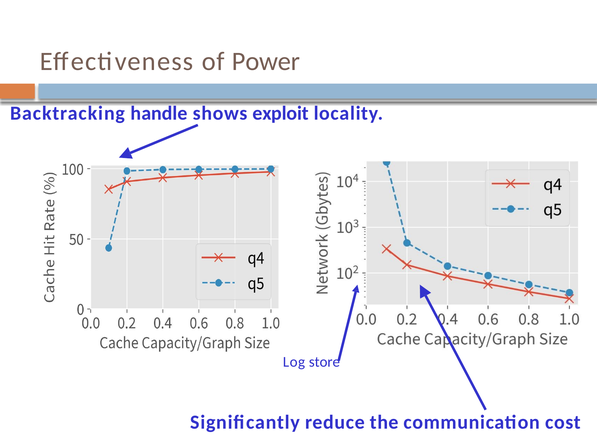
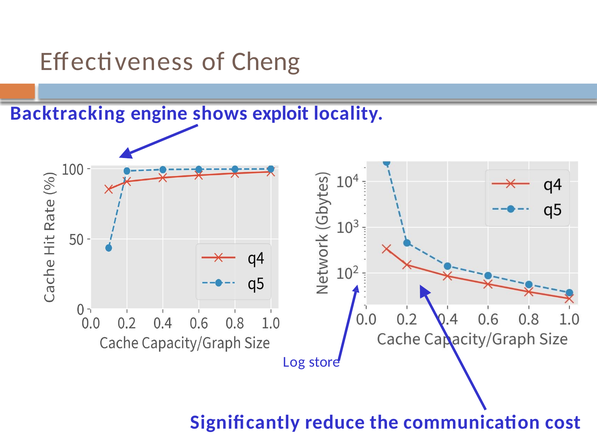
Power: Power -> Cheng (266, 61)
handle: handle -> engine (159, 113)
